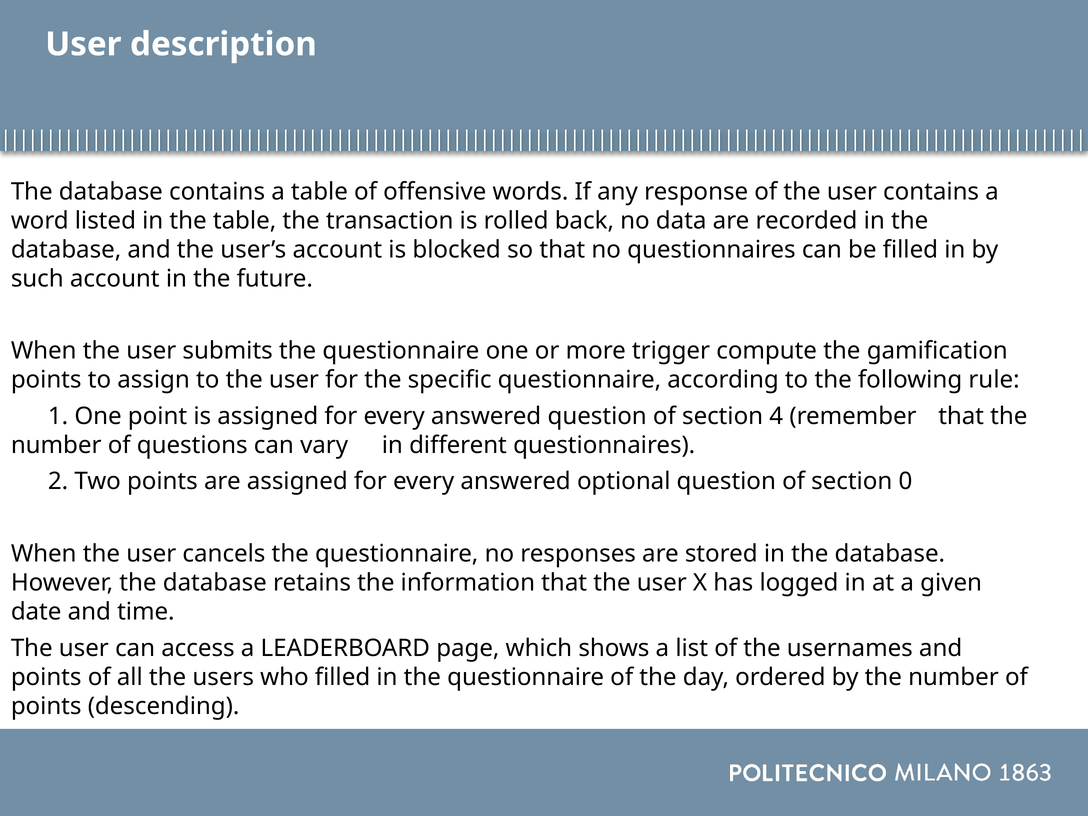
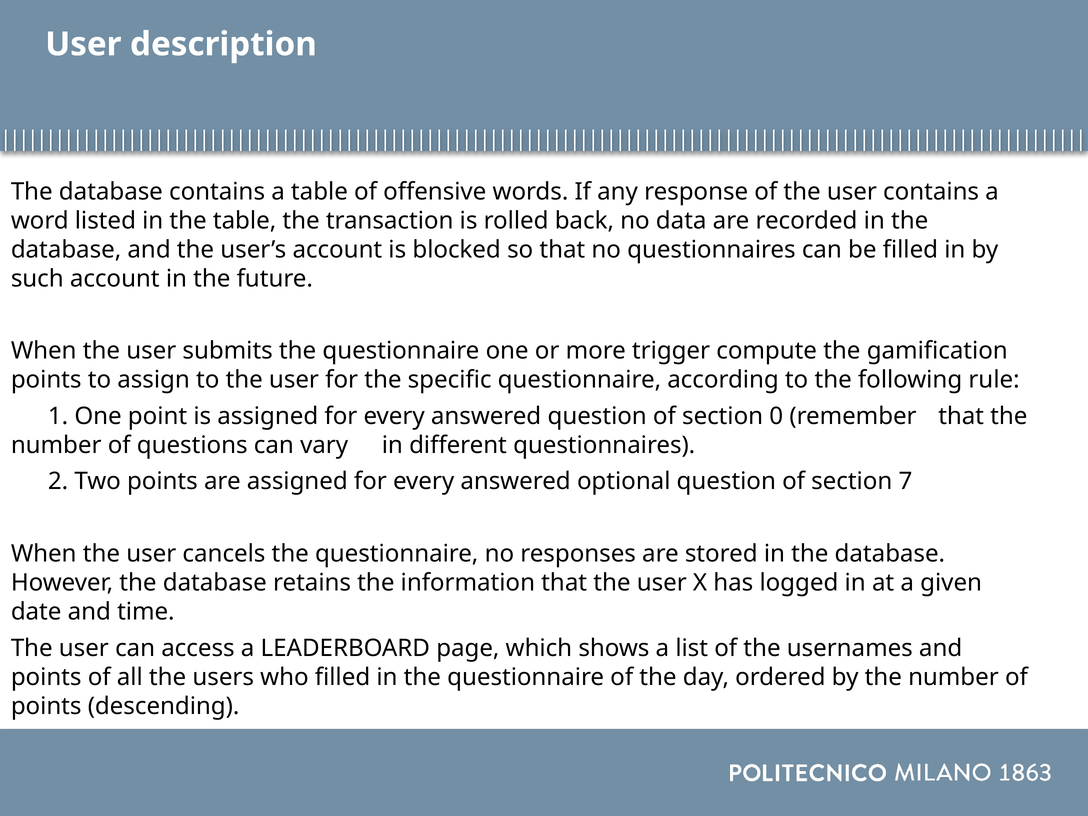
4: 4 -> 0 (776, 416)
0: 0 -> 7 (906, 481)
